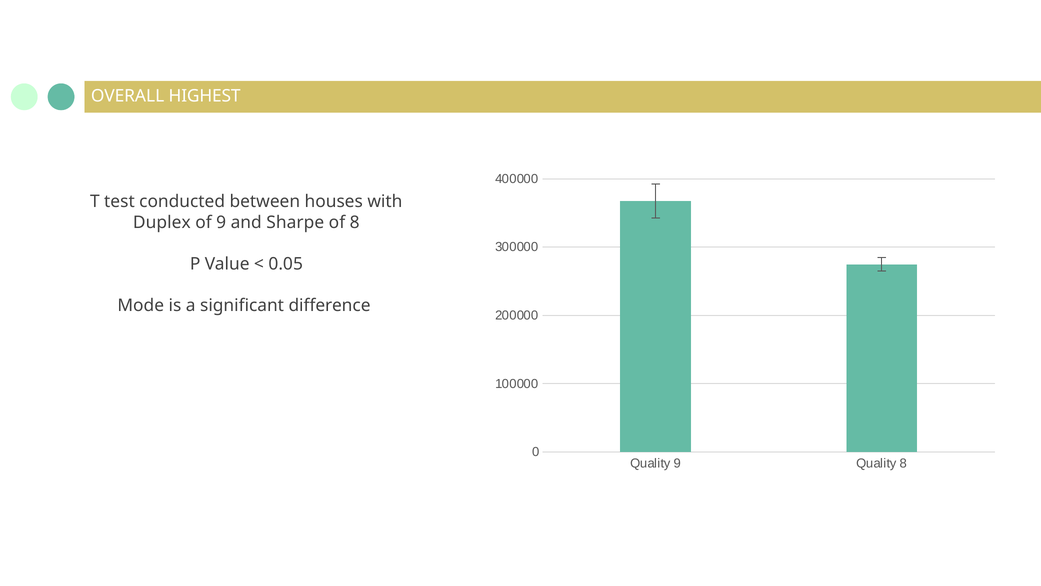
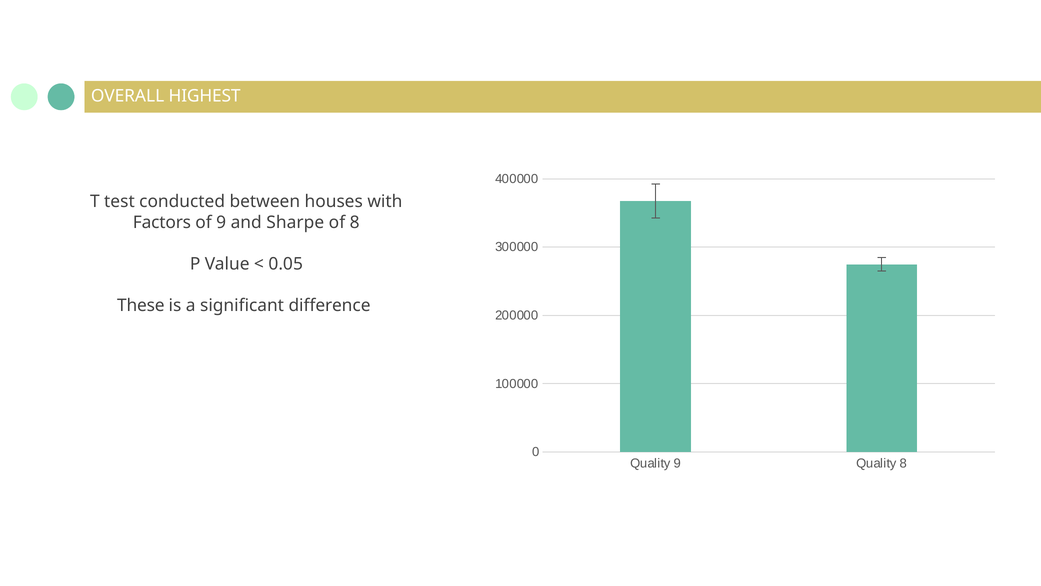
Duplex: Duplex -> Factors (162, 222)
Mode: Mode -> These (141, 305)
